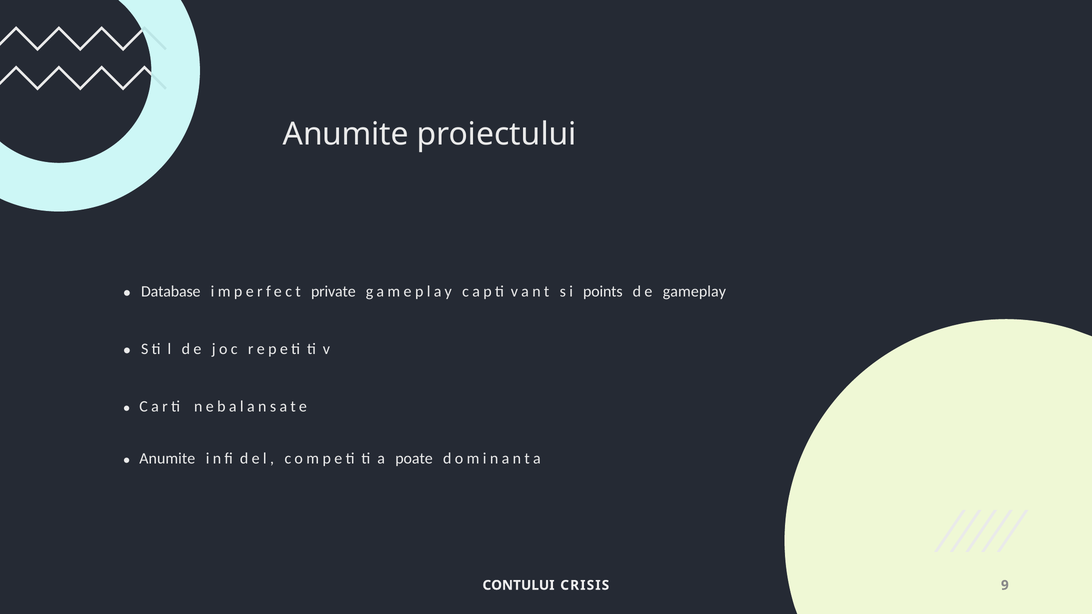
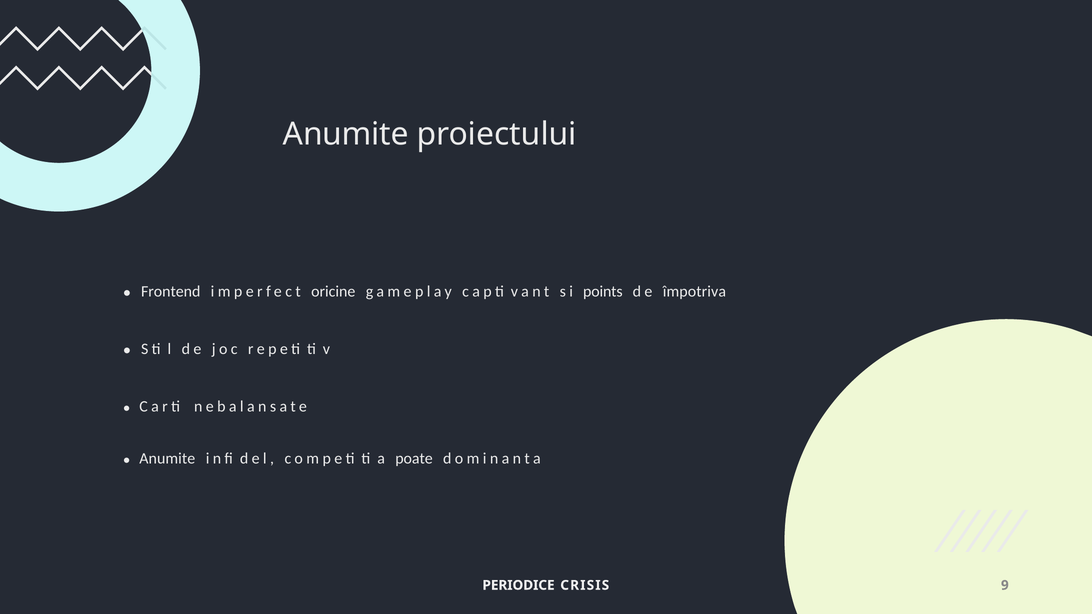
Database: Database -> Frontend (171, 292)
private: private -> oricine (333, 292)
de gameplay: gameplay -> împotriva (694, 292)
CONTULUI: CONTULUI -> PERIODICE (519, 585)
